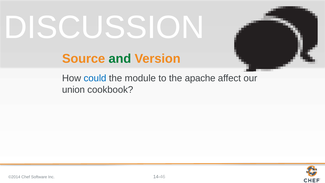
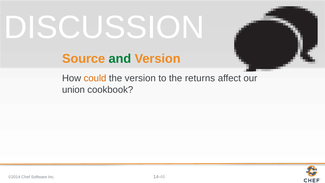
could colour: blue -> orange (95, 78)
the module: module -> version (140, 78)
apache: apache -> returns (200, 78)
